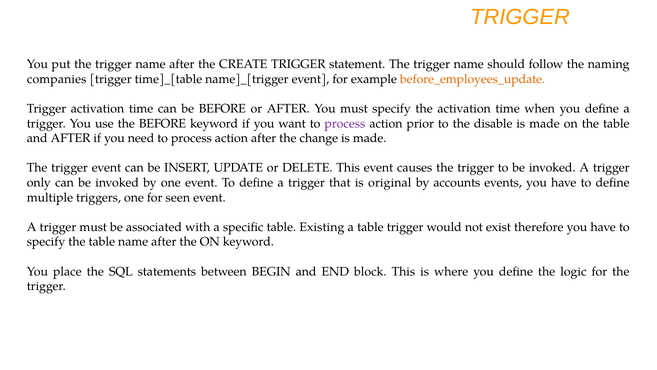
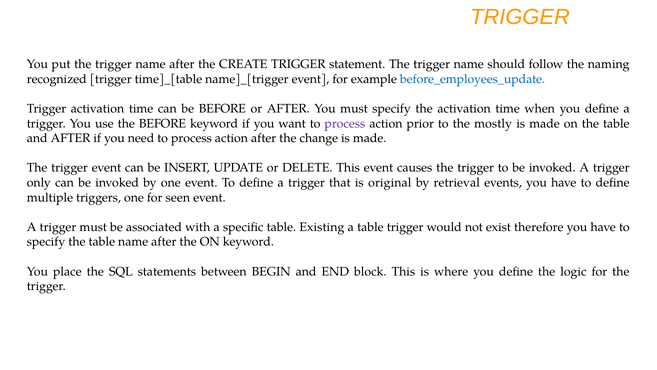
companies: companies -> recognized (57, 79)
before_employees_update colour: orange -> blue (473, 79)
disable: disable -> mostly (493, 123)
accounts: accounts -> retrieval (457, 182)
